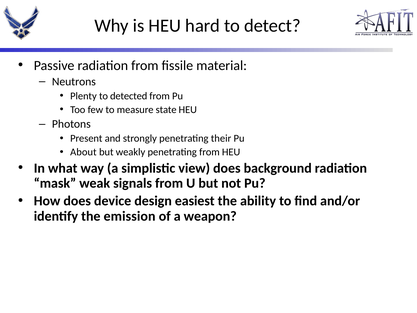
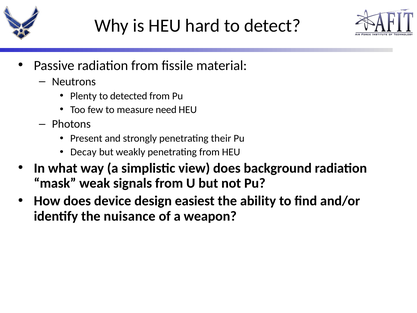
state: state -> need (166, 110)
About: About -> Decay (83, 152)
emission: emission -> nuisance (130, 216)
